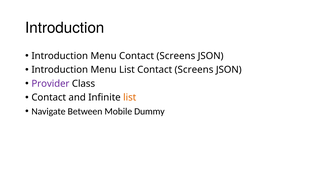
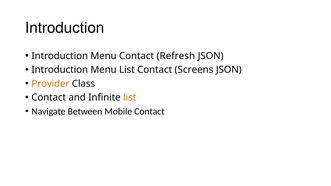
Menu Contact Screens: Screens -> Refresh (176, 56)
Provider colour: purple -> orange (50, 84)
Mobile Dummy: Dummy -> Contact (149, 111)
